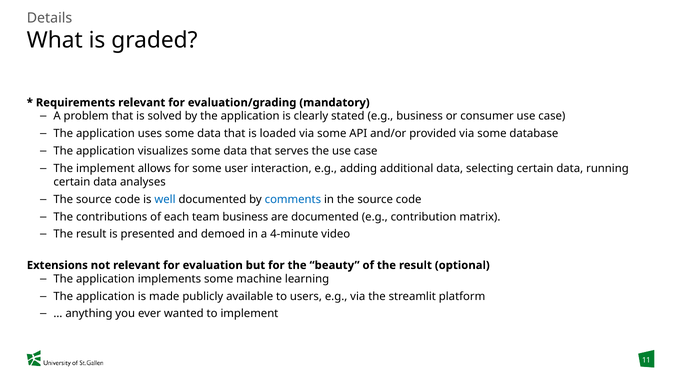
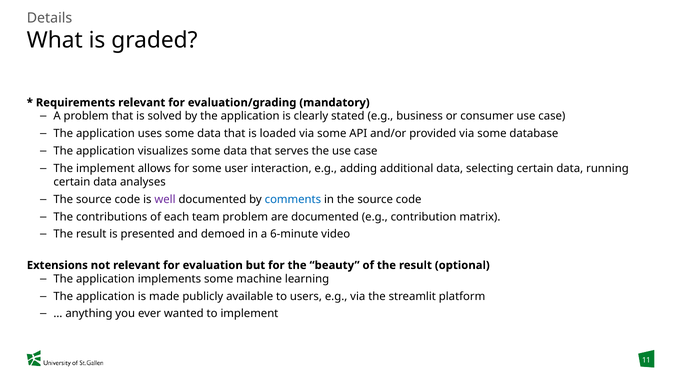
well colour: blue -> purple (165, 199)
team business: business -> problem (245, 217)
4-minute: 4-minute -> 6-minute (294, 234)
